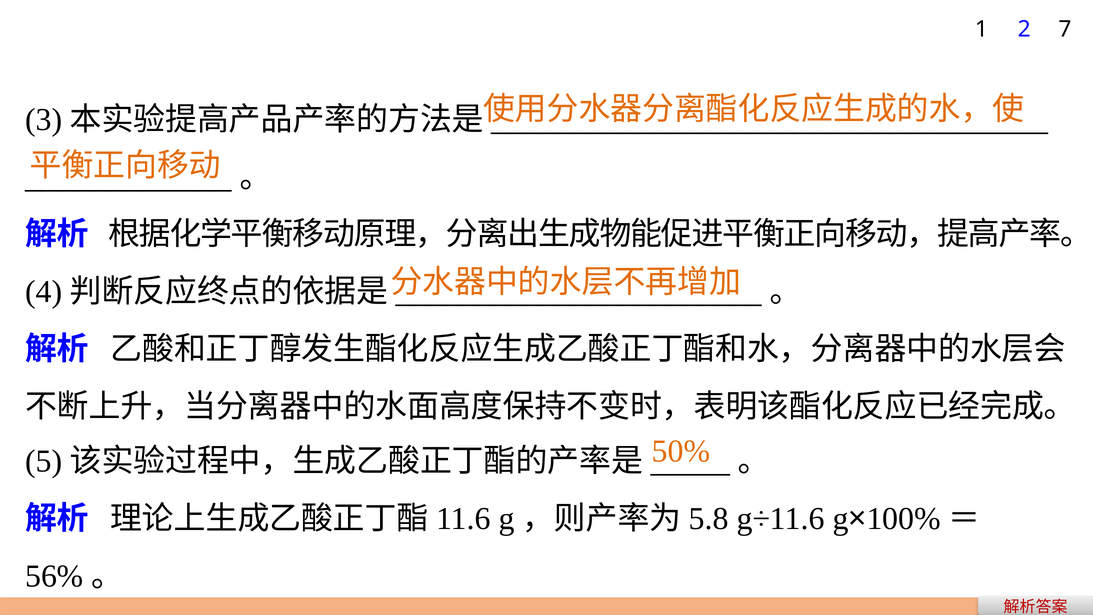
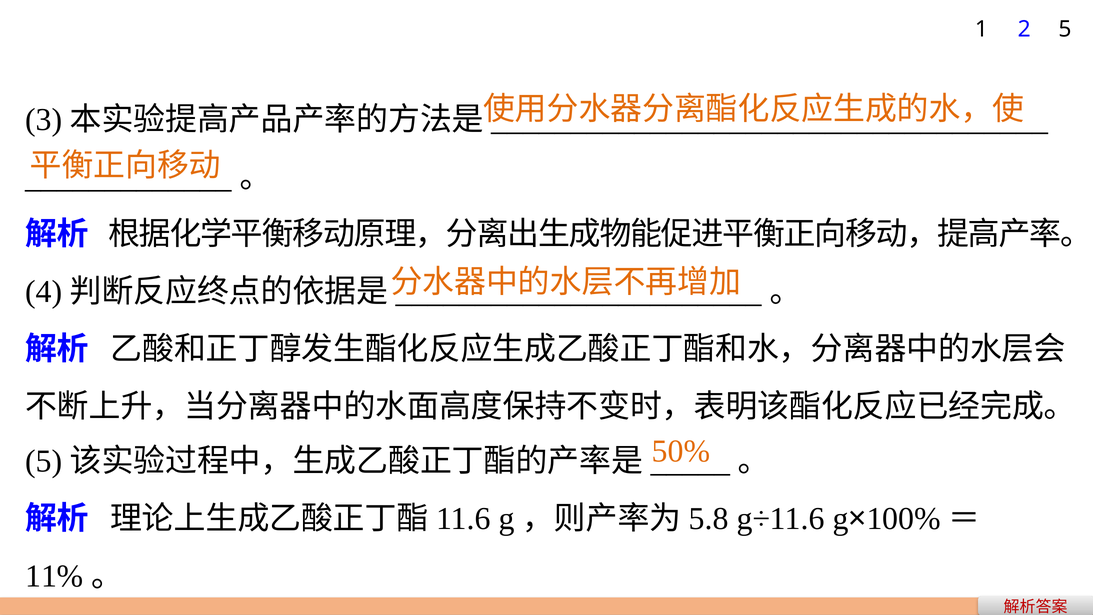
2 7: 7 -> 5 (1065, 29)
56%: 56% -> 11% (54, 576)
